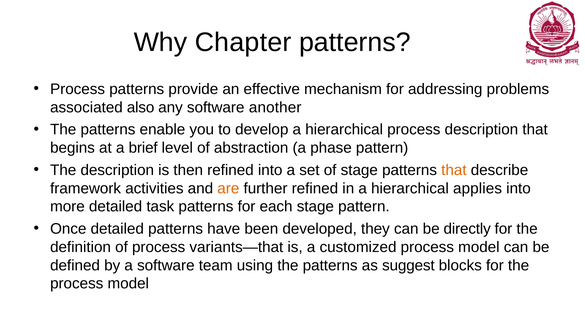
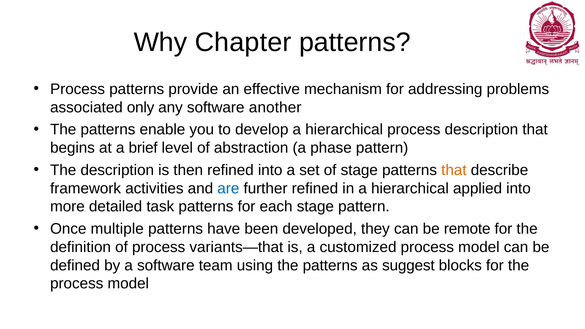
also: also -> only (141, 107)
are colour: orange -> blue (228, 188)
applies: applies -> applied (478, 188)
Once detailed: detailed -> multiple (117, 229)
directly: directly -> remote (467, 229)
